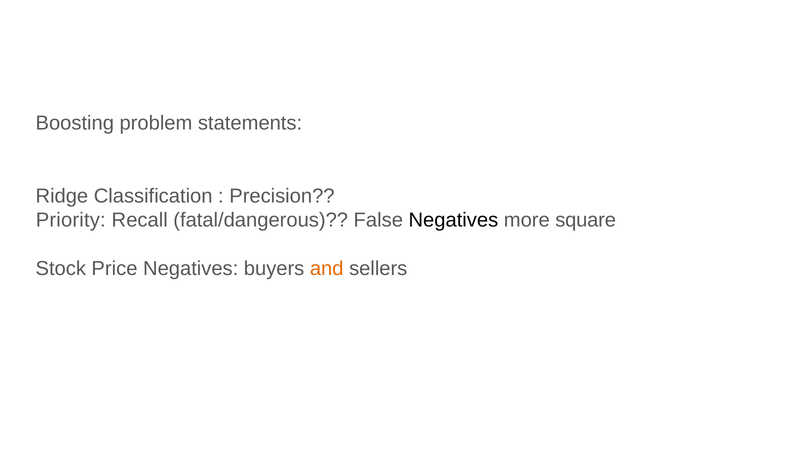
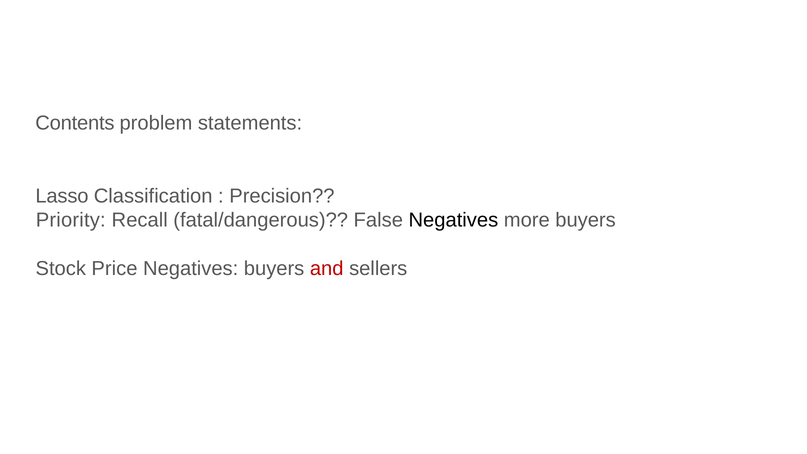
Boosting: Boosting -> Contents (75, 123)
Ridge: Ridge -> Lasso (62, 196)
more square: square -> buyers (586, 220)
and colour: orange -> red (327, 269)
